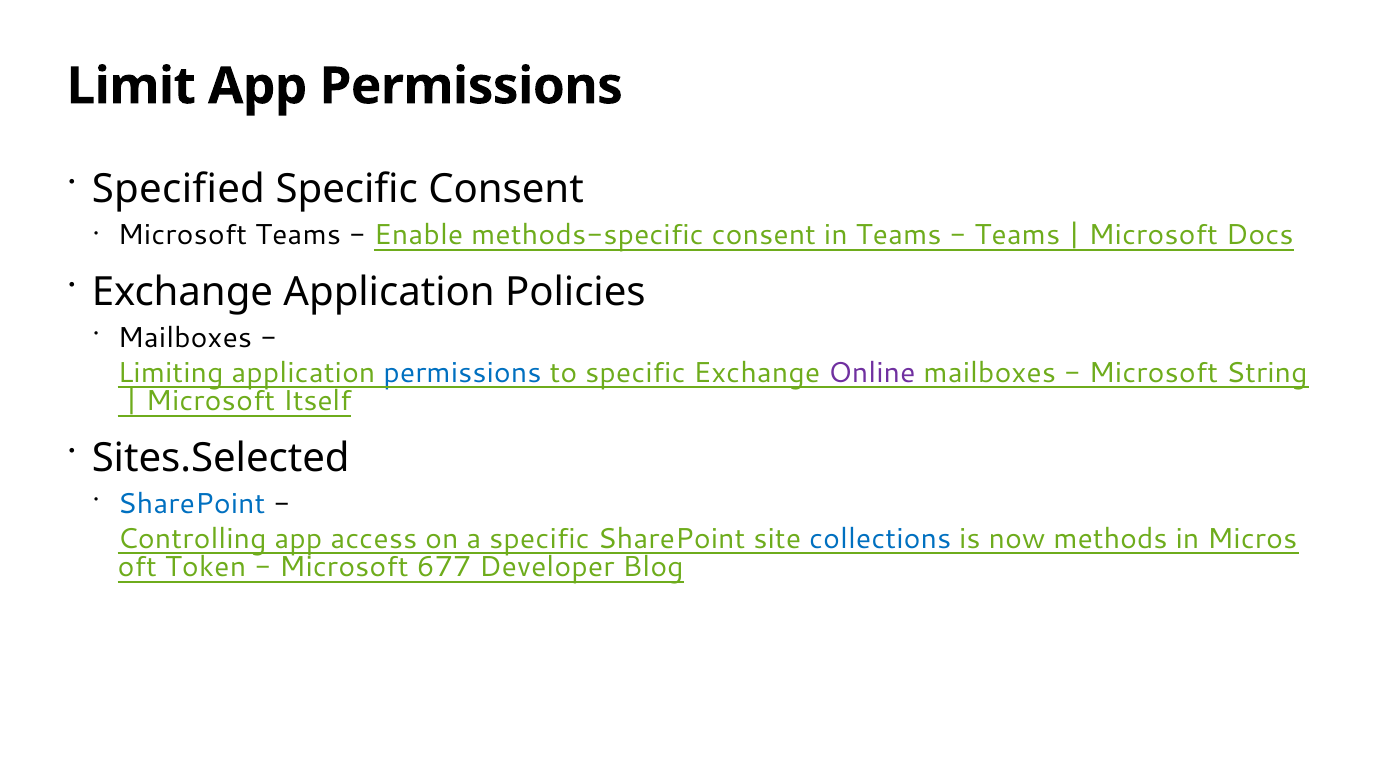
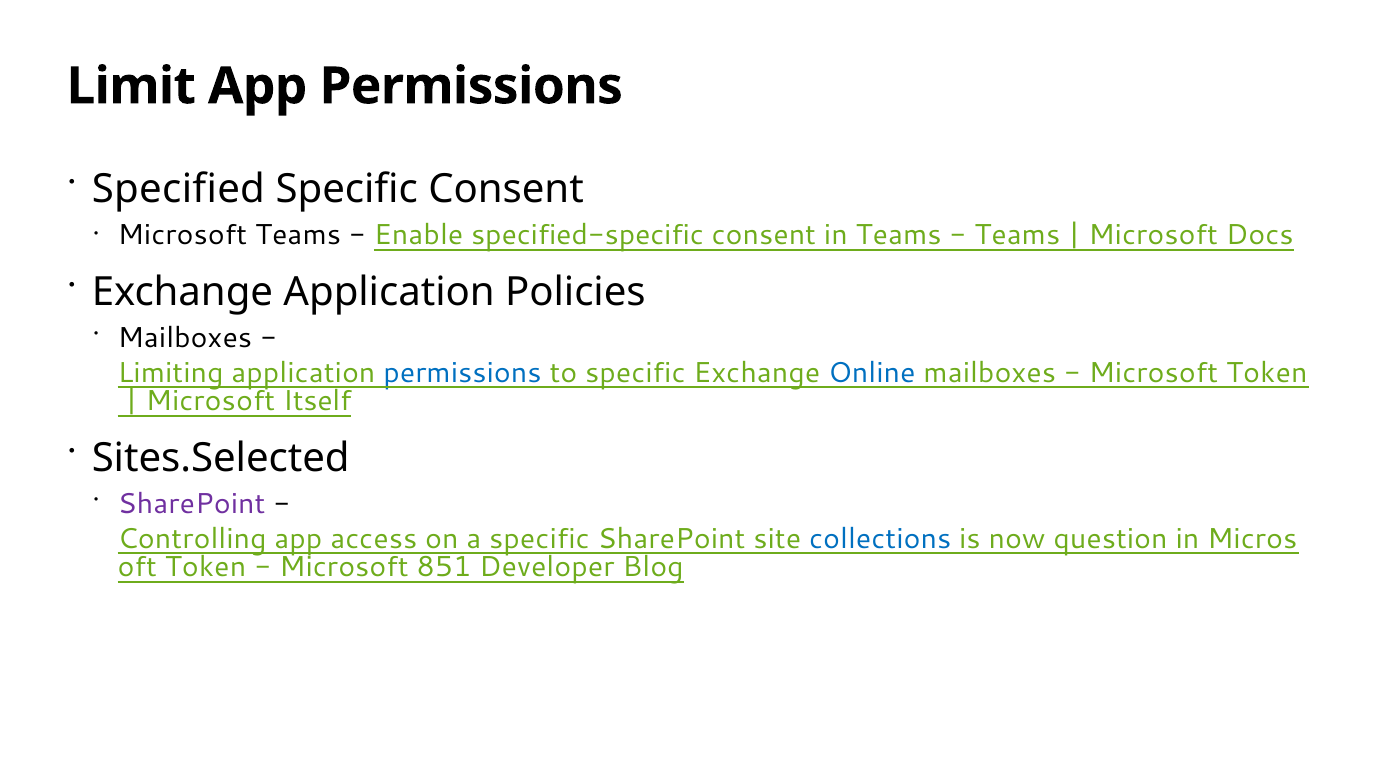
methods-specific: methods-specific -> specified-specific (587, 235)
Online colour: purple -> blue (872, 373)
Microsoft String: String -> Token (1267, 373)
SharePoint colour: blue -> purple (192, 504)
methods: methods -> question (1111, 538)
677: 677 -> 851 (444, 567)
